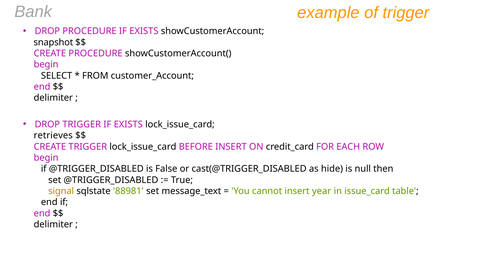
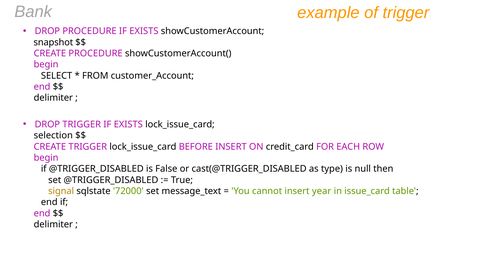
retrieves: retrieves -> selection (53, 136)
hide: hide -> type (332, 169)
88981: 88981 -> 72000 (128, 191)
